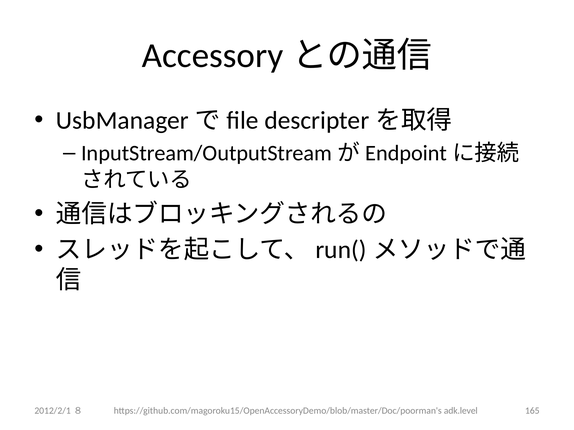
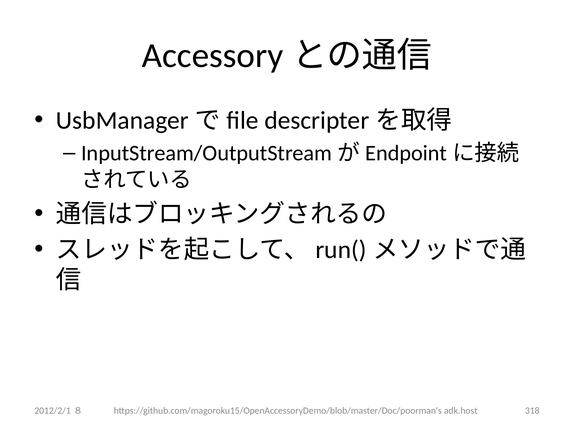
adk.level: adk.level -> adk.host (461, 411)
165: 165 -> 318 (532, 411)
